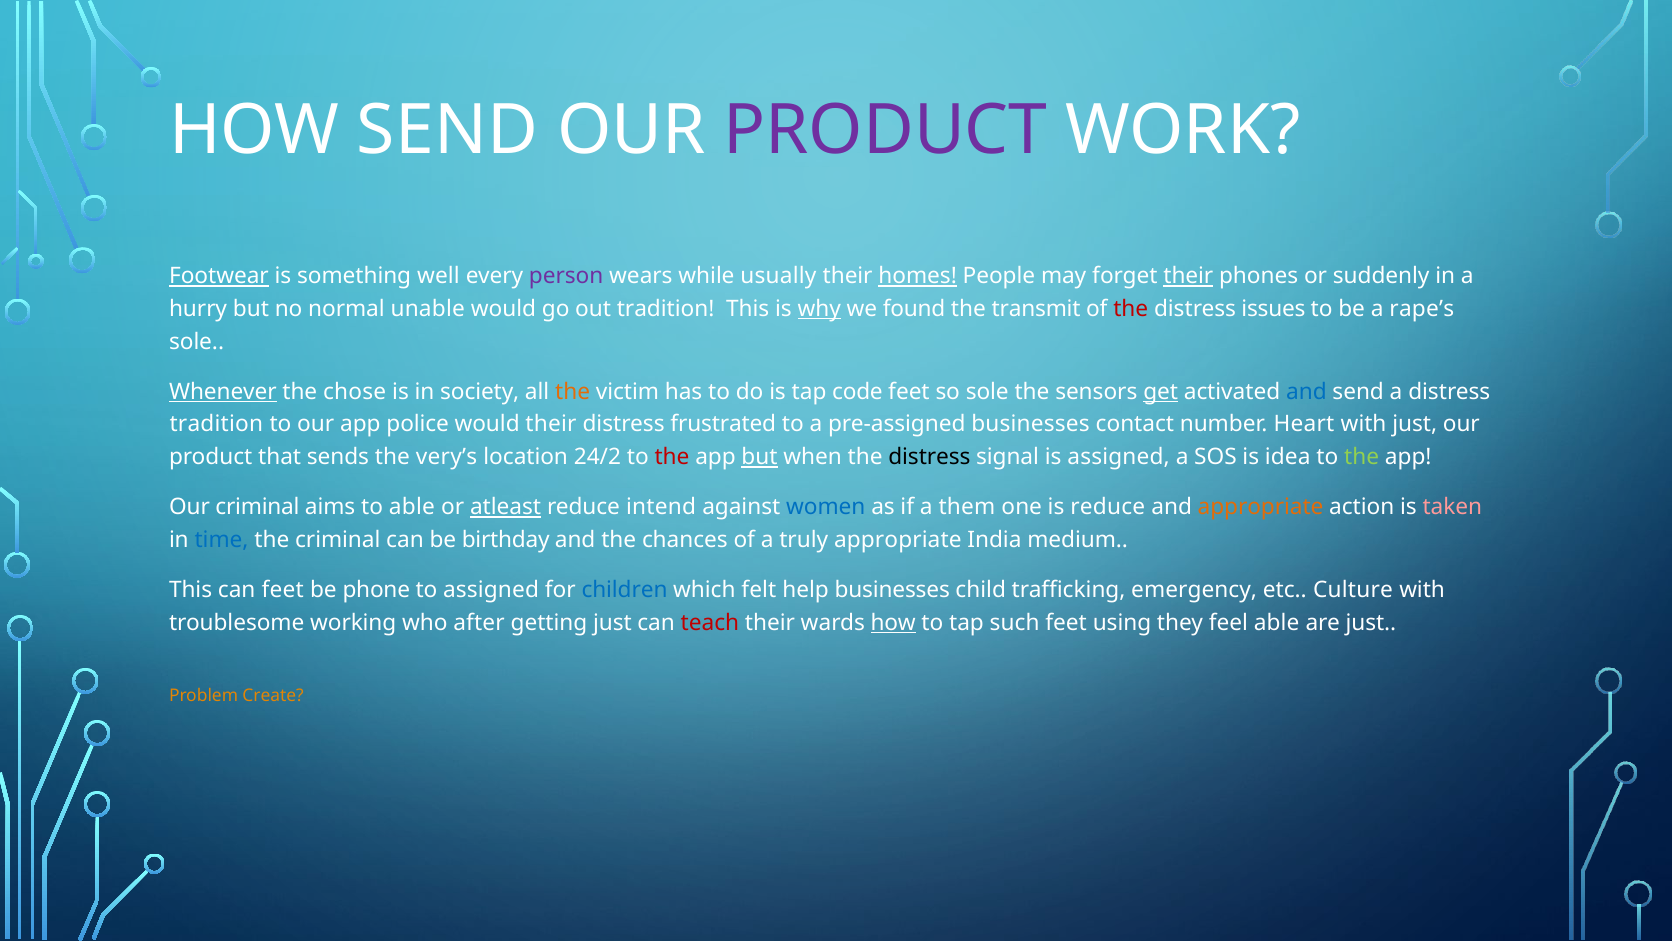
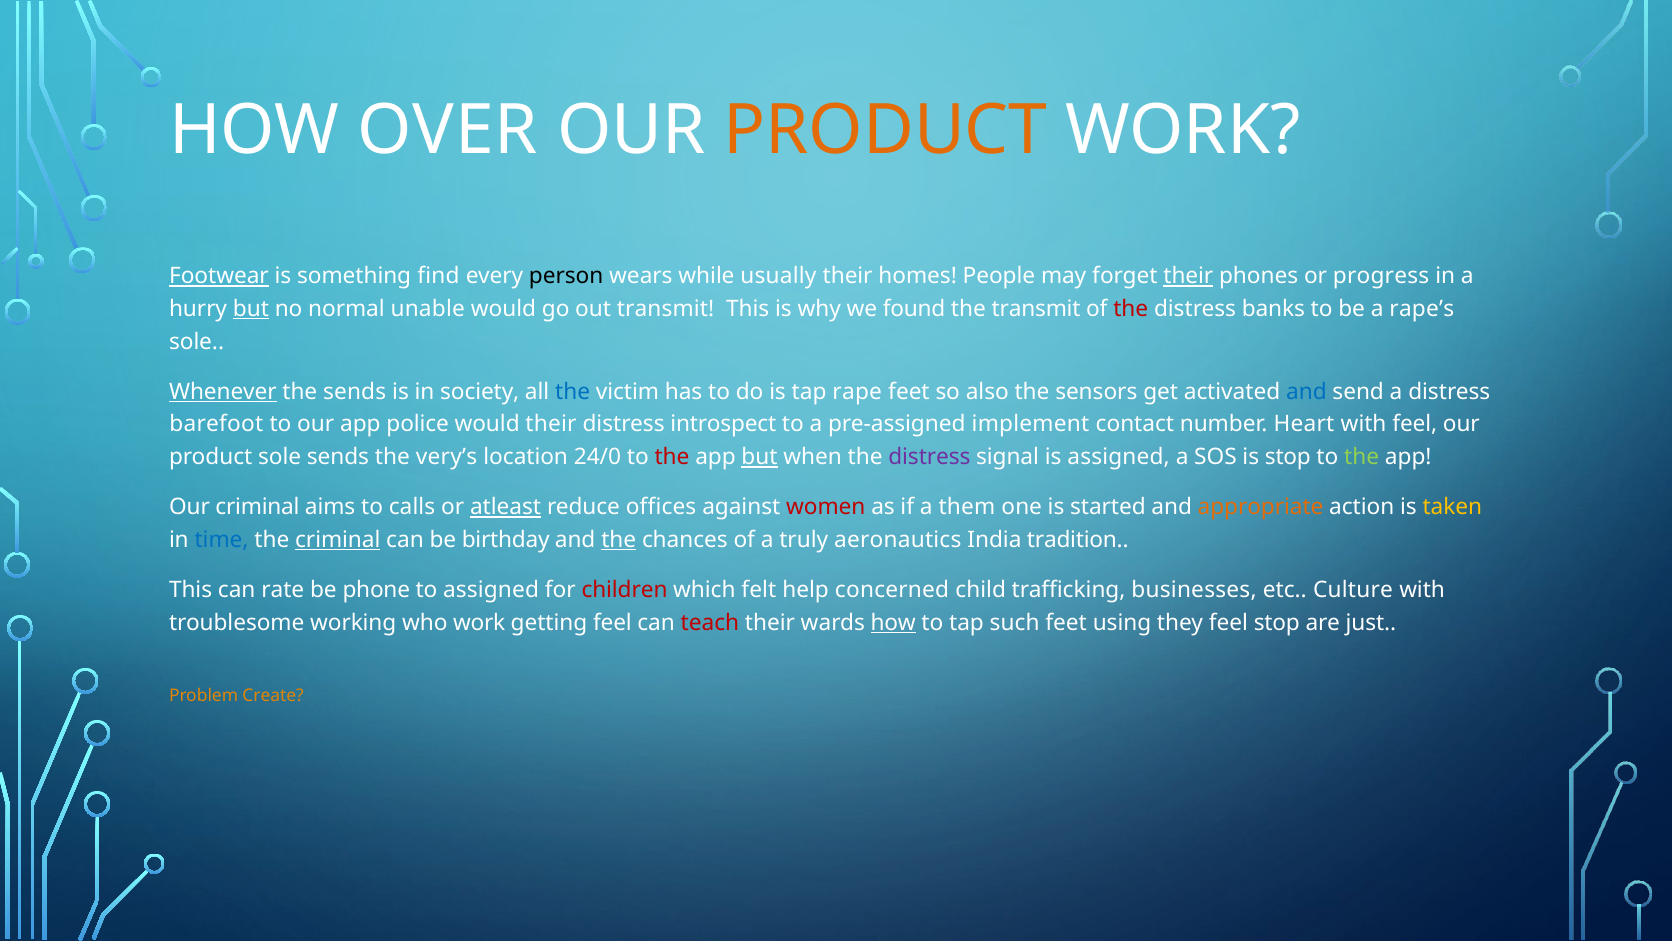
HOW SEND: SEND -> OVER (448, 131)
PRODUCT colour: purple -> orange (886, 131)
well: well -> find (438, 276)
person colour: purple -> black (566, 276)
homes underline: present -> none (918, 276)
suddenly: suddenly -> progress (1381, 276)
but underline: none -> present (251, 309)
out tradition: tradition -> transmit (666, 309)
why underline: present -> none (819, 309)
issues: issues -> banks (1273, 309)
the chose: chose -> sends (355, 392)
the colour: orange -> blue (573, 392)
code: code -> rape (857, 392)
so sole: sole -> also (987, 392)
get underline: present -> none (1161, 392)
tradition: tradition -> barefoot (216, 424)
frustrated: frustrated -> introspect (723, 424)
pre-assigned businesses: businesses -> implement (1031, 424)
with just: just -> feel (1415, 424)
product that: that -> sole (280, 457)
24/2: 24/2 -> 24/0 (597, 457)
distress colour: black -> purple (929, 457)
is idea: idea -> stop (1288, 457)
to able: able -> calls (412, 507)
intend: intend -> offices (661, 507)
women colour: blue -> red (826, 507)
is reduce: reduce -> started (1108, 507)
taken colour: pink -> yellow (1452, 507)
criminal underline: none -> present (338, 540)
the underline: none -> present (619, 540)
truly appropriate: appropriate -> aeronautics (898, 540)
medium: medium -> tradition (1078, 540)
can feet: feet -> rate (283, 590)
children colour: blue -> red (625, 590)
help businesses: businesses -> concerned (892, 590)
emergency: emergency -> businesses (1194, 590)
who after: after -> work (479, 622)
getting just: just -> feel (612, 622)
feel able: able -> stop (1277, 622)
